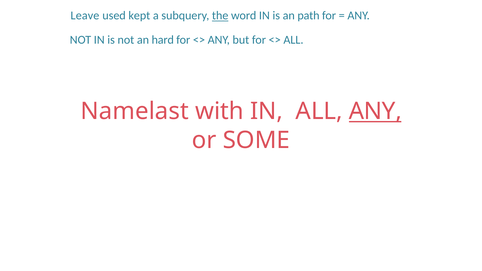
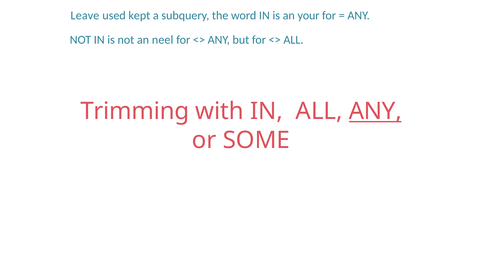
the underline: present -> none (220, 16)
path: path -> your (309, 16)
hard: hard -> neel (163, 40)
Namelast: Namelast -> Trimming (135, 111)
